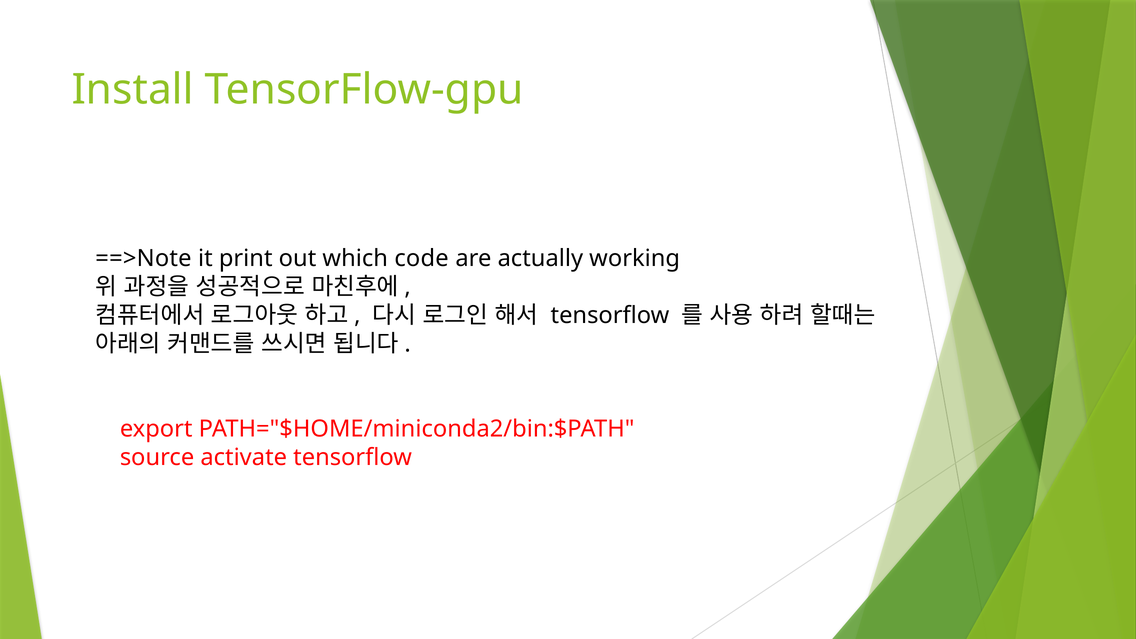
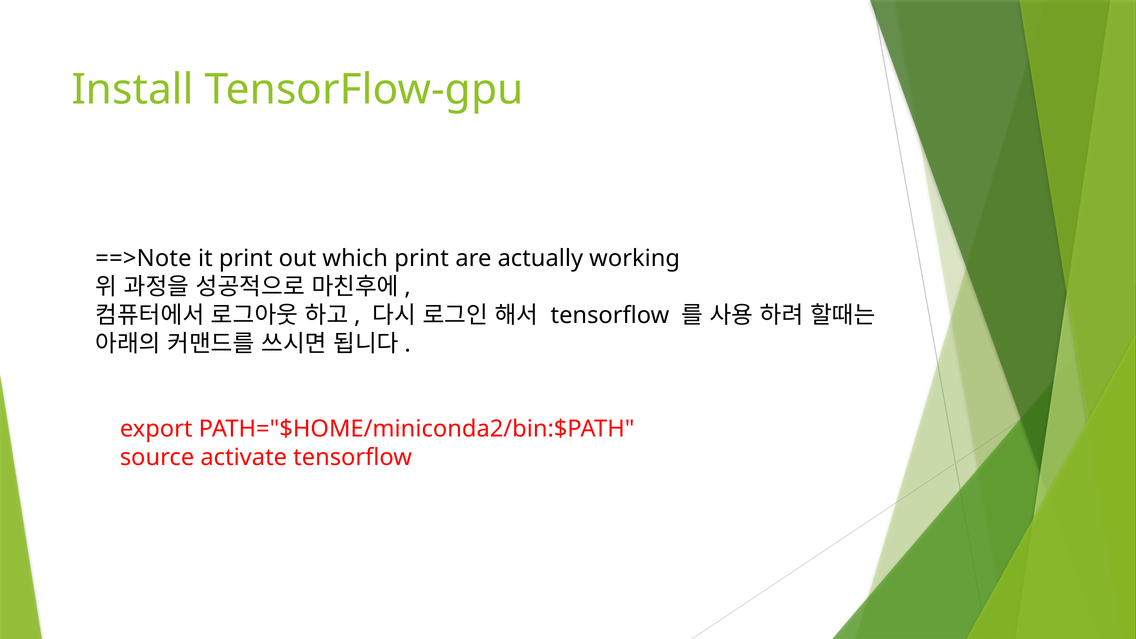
which code: code -> print (422, 258)
